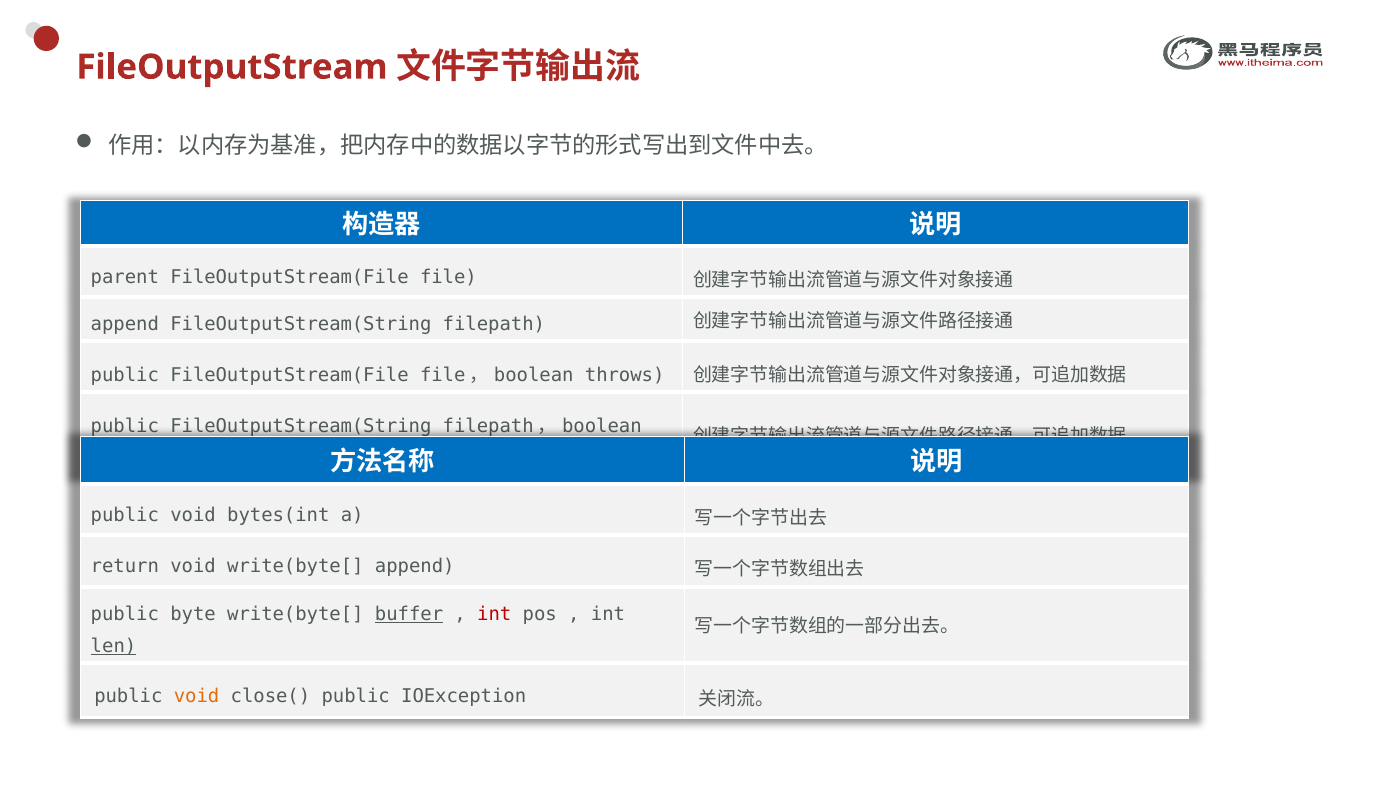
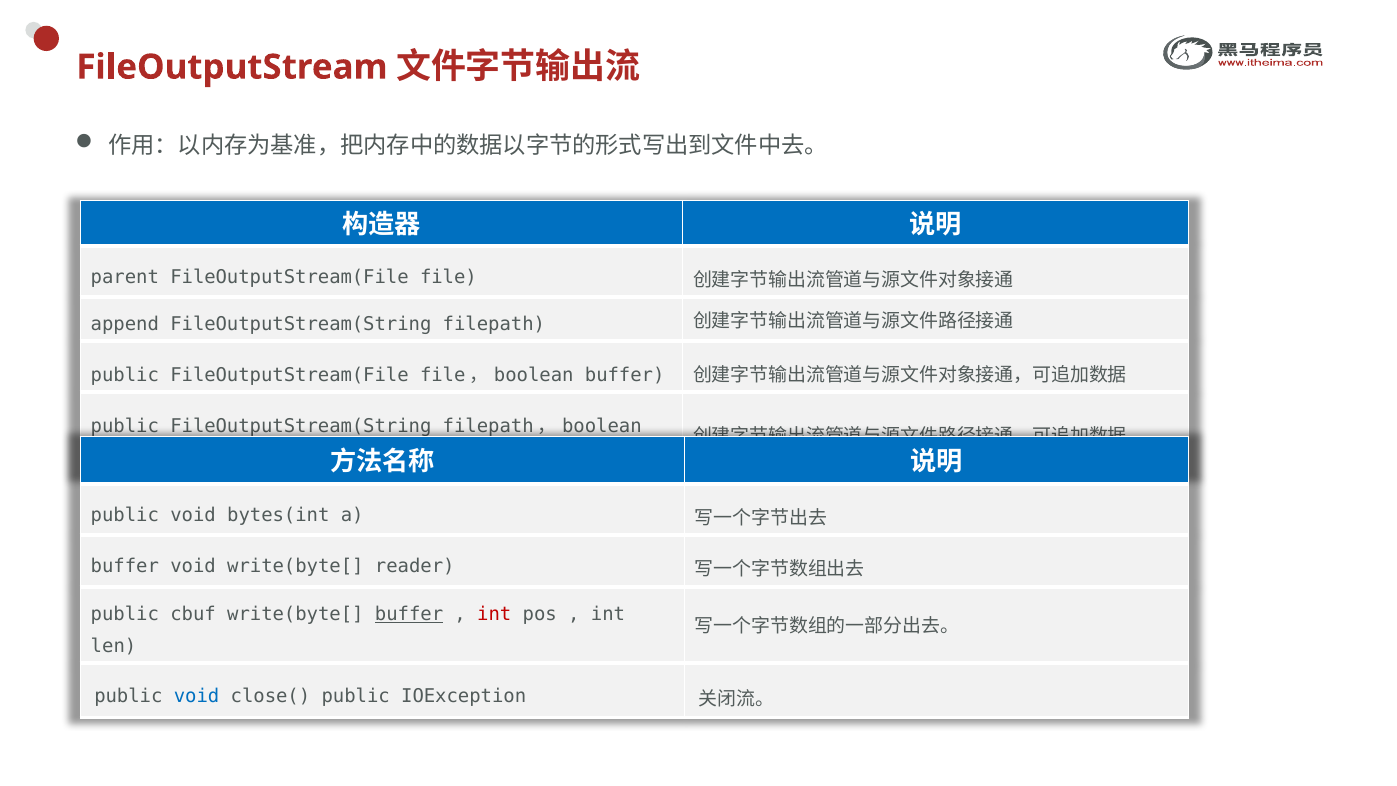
throws: throws -> buffer (625, 375)
return: return -> buffer (125, 567)
write(byte[ append: append -> reader (415, 567)
byte: byte -> cbuf (193, 614)
len underline: present -> none (114, 647)
void colour: orange -> blue (197, 696)
